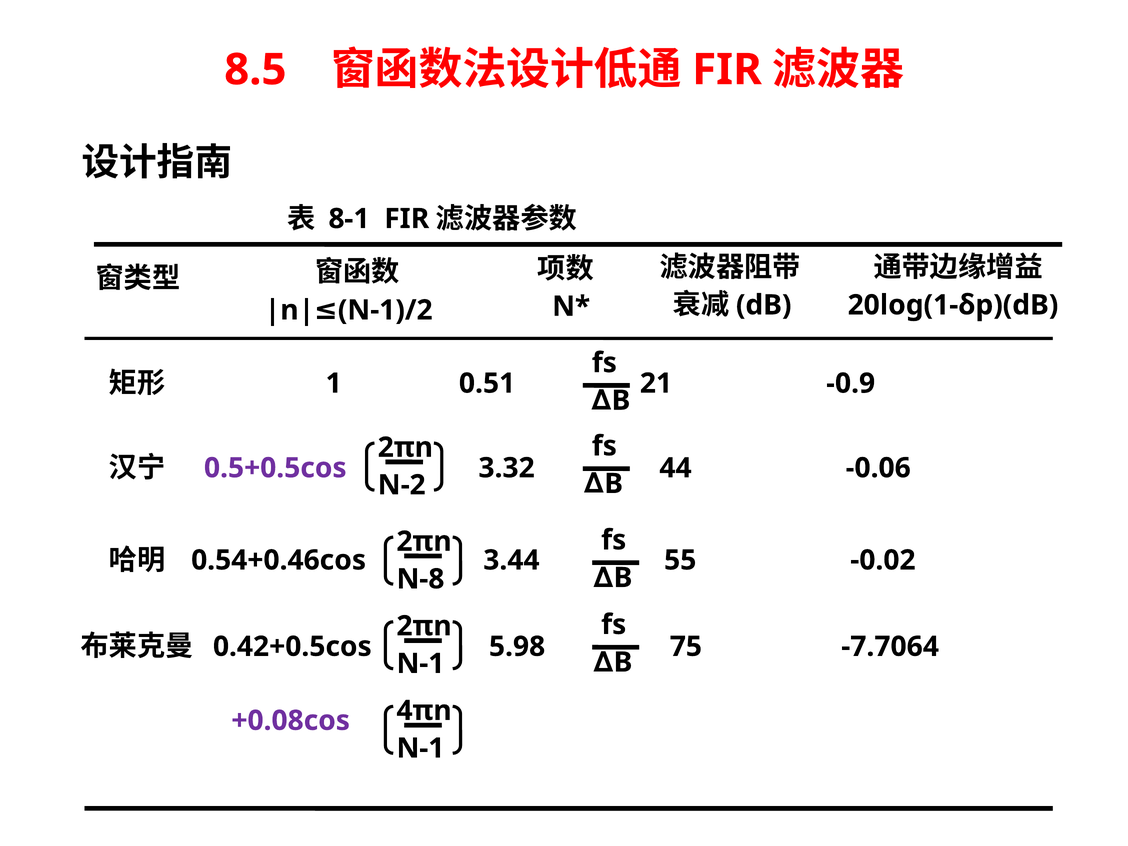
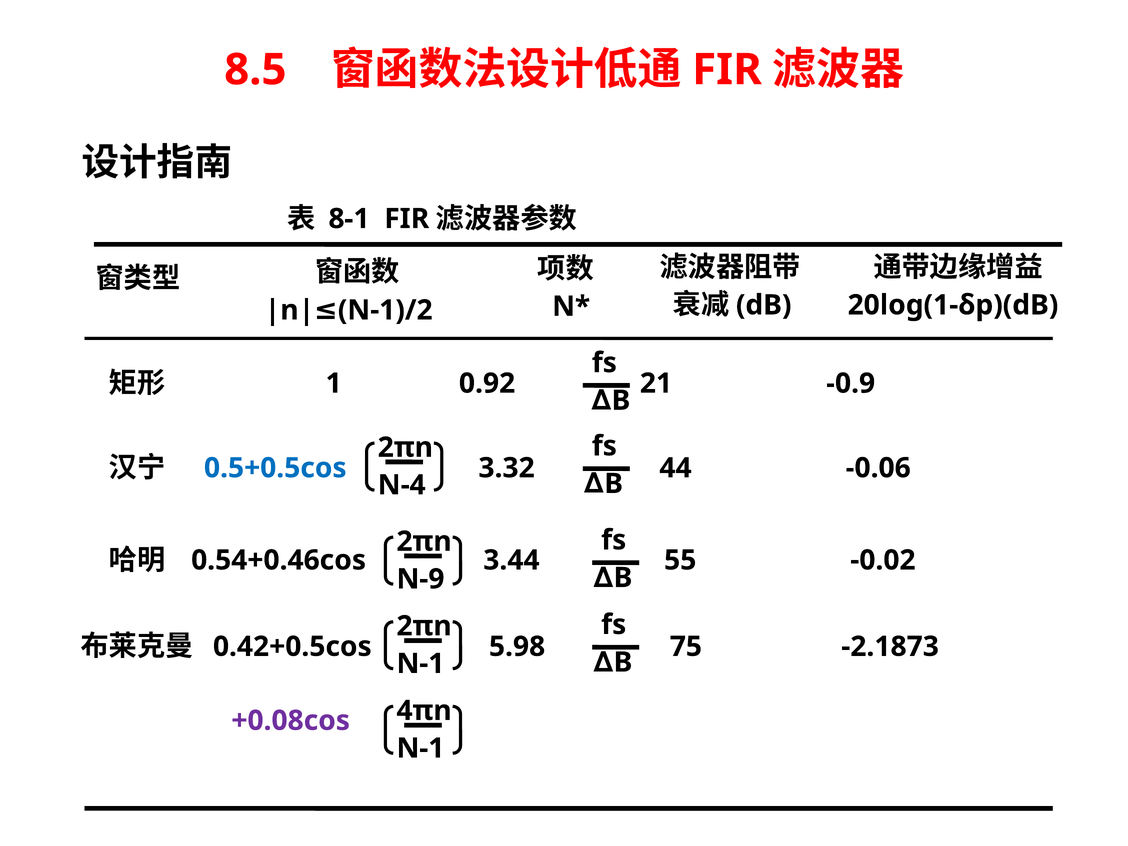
0.51: 0.51 -> 0.92 (487, 383)
0.5+0.5cos colour: purple -> blue (275, 468)
N-2: N-2 -> N-4 (402, 485)
N-8: N-8 -> N-9 (420, 579)
-7.7064: -7.7064 -> -2.1873 (890, 647)
